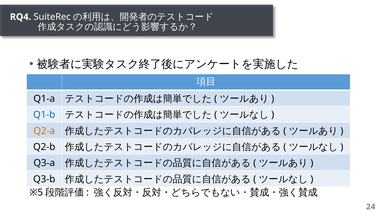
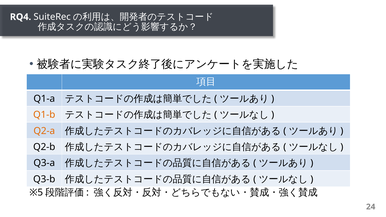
Q1-b colour: blue -> orange (44, 115)
